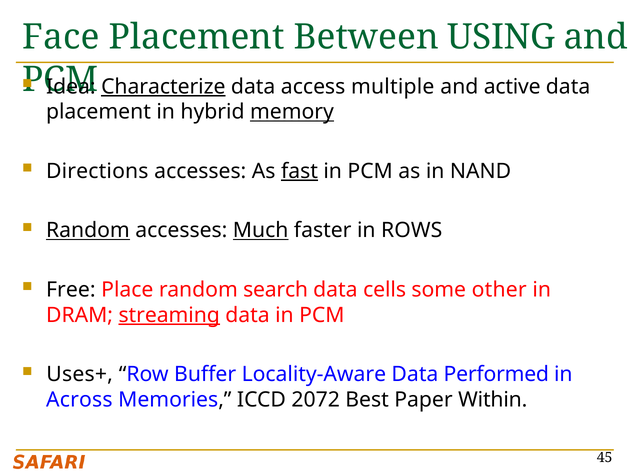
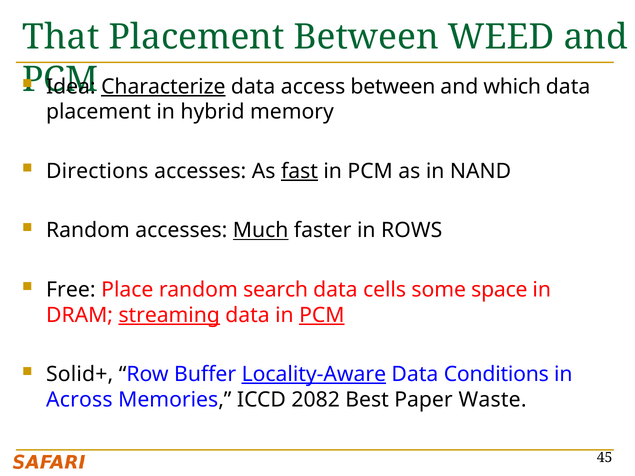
Face: Face -> That (61, 37)
USING: USING -> WEED (501, 37)
access multiple: multiple -> between (393, 87)
active: active -> which (512, 87)
memory underline: present -> none (292, 112)
Random underline: present -> none (88, 231)
other: other -> space (499, 290)
PCM underline: none -> present (322, 315)
Uses+: Uses+ -> Solid+ (80, 374)
Locality-Aware underline: none -> present (314, 374)
Performed: Performed -> Conditions (496, 374)
2072: 2072 -> 2082 (316, 400)
Within: Within -> Waste (493, 400)
